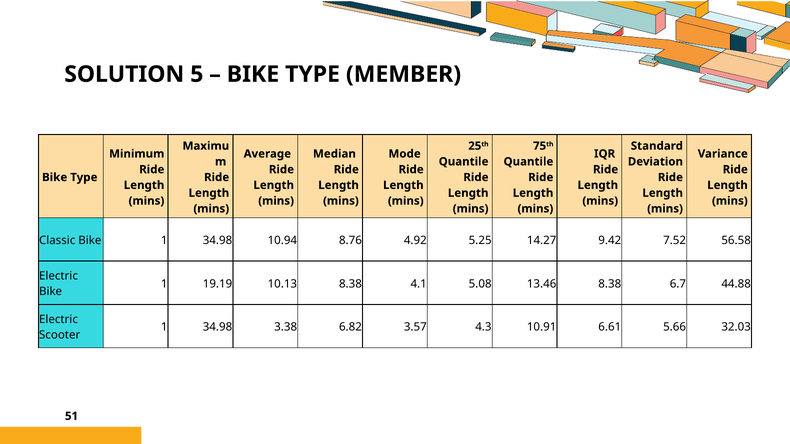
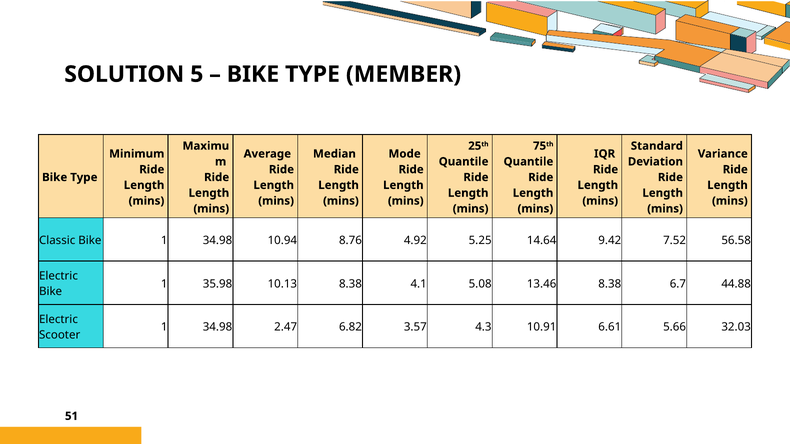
14.27: 14.27 -> 14.64 (542, 241)
19.19: 19.19 -> 35.98 (218, 284)
3.38: 3.38 -> 2.47 (286, 327)
